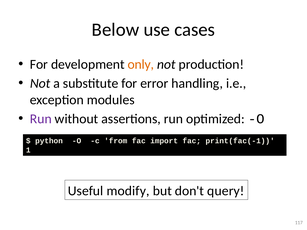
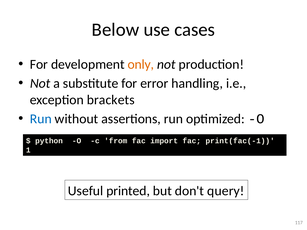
modules: modules -> brackets (111, 100)
Run colour: purple -> blue (41, 119)
modify: modify -> printed (128, 191)
